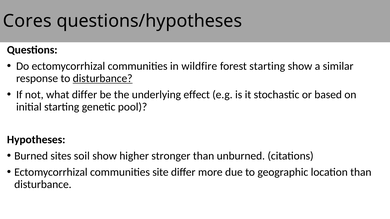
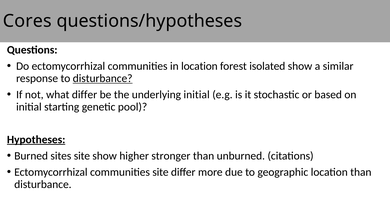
in wildfire: wildfire -> location (199, 66)
forest starting: starting -> isolated (267, 66)
underlying effect: effect -> initial (197, 95)
Hypotheses underline: none -> present (36, 140)
sites soil: soil -> site (82, 156)
